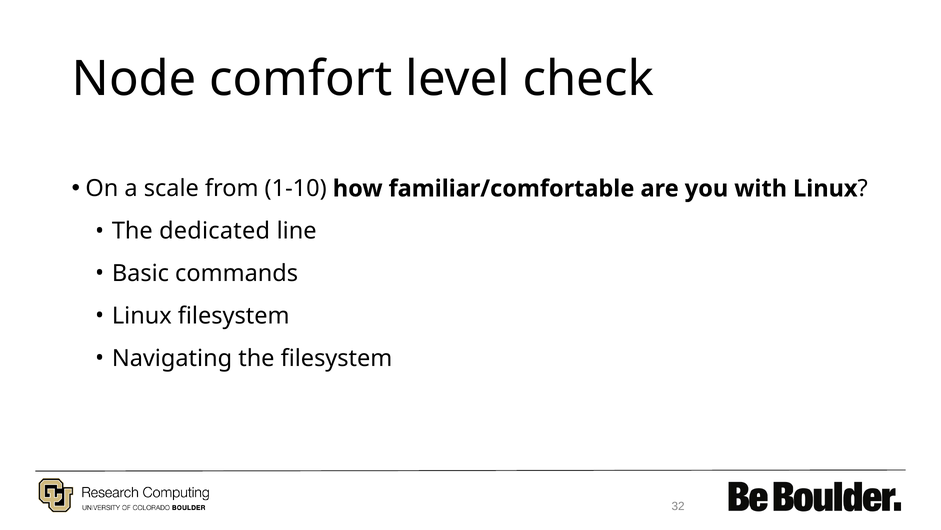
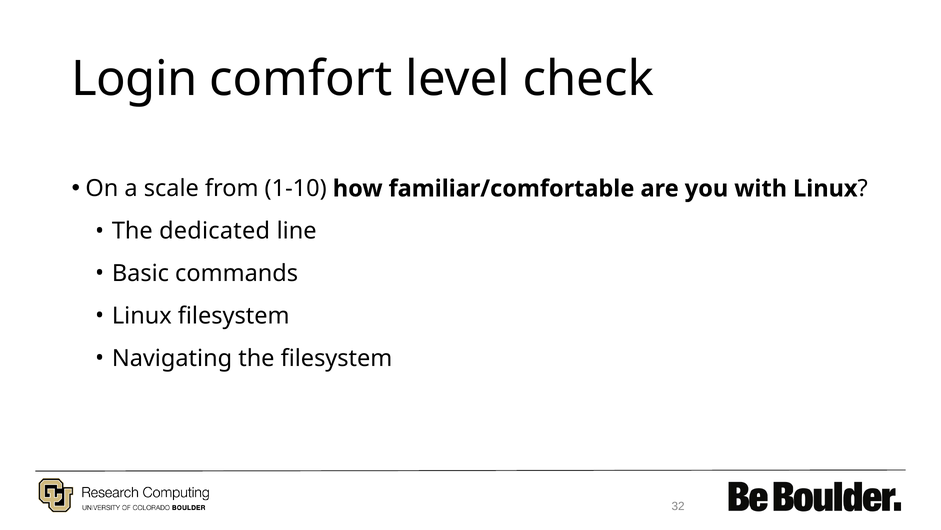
Node: Node -> Login (134, 79)
